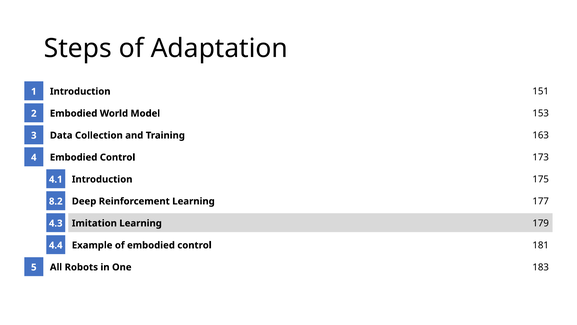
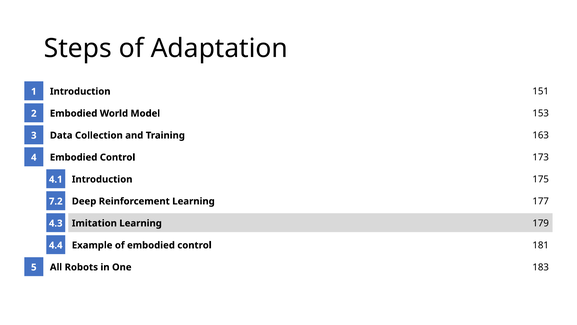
8.2: 8.2 -> 7.2 (56, 201)
